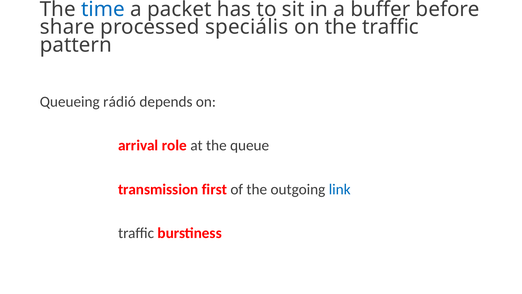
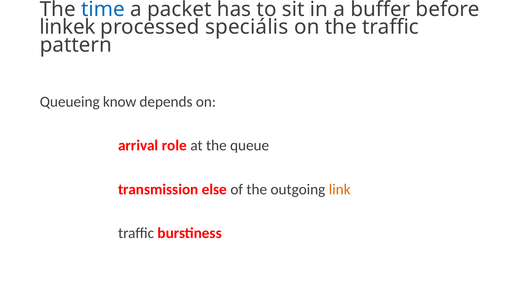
share: share -> linkek (67, 27)
rádió: rádió -> know (120, 102)
first: first -> else (214, 189)
link colour: blue -> orange (340, 189)
